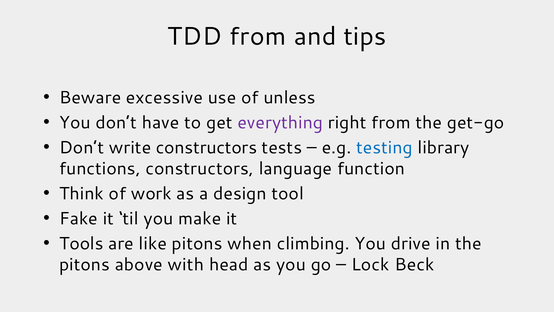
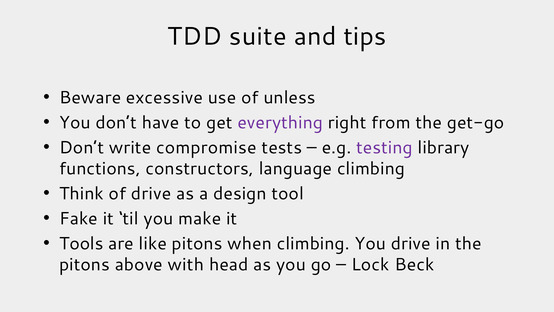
TDD from: from -> suite (258, 36)
write constructors: constructors -> compromise (206, 147)
testing colour: blue -> purple (384, 147)
language function: function -> climbing (371, 169)
of work: work -> drive (151, 193)
